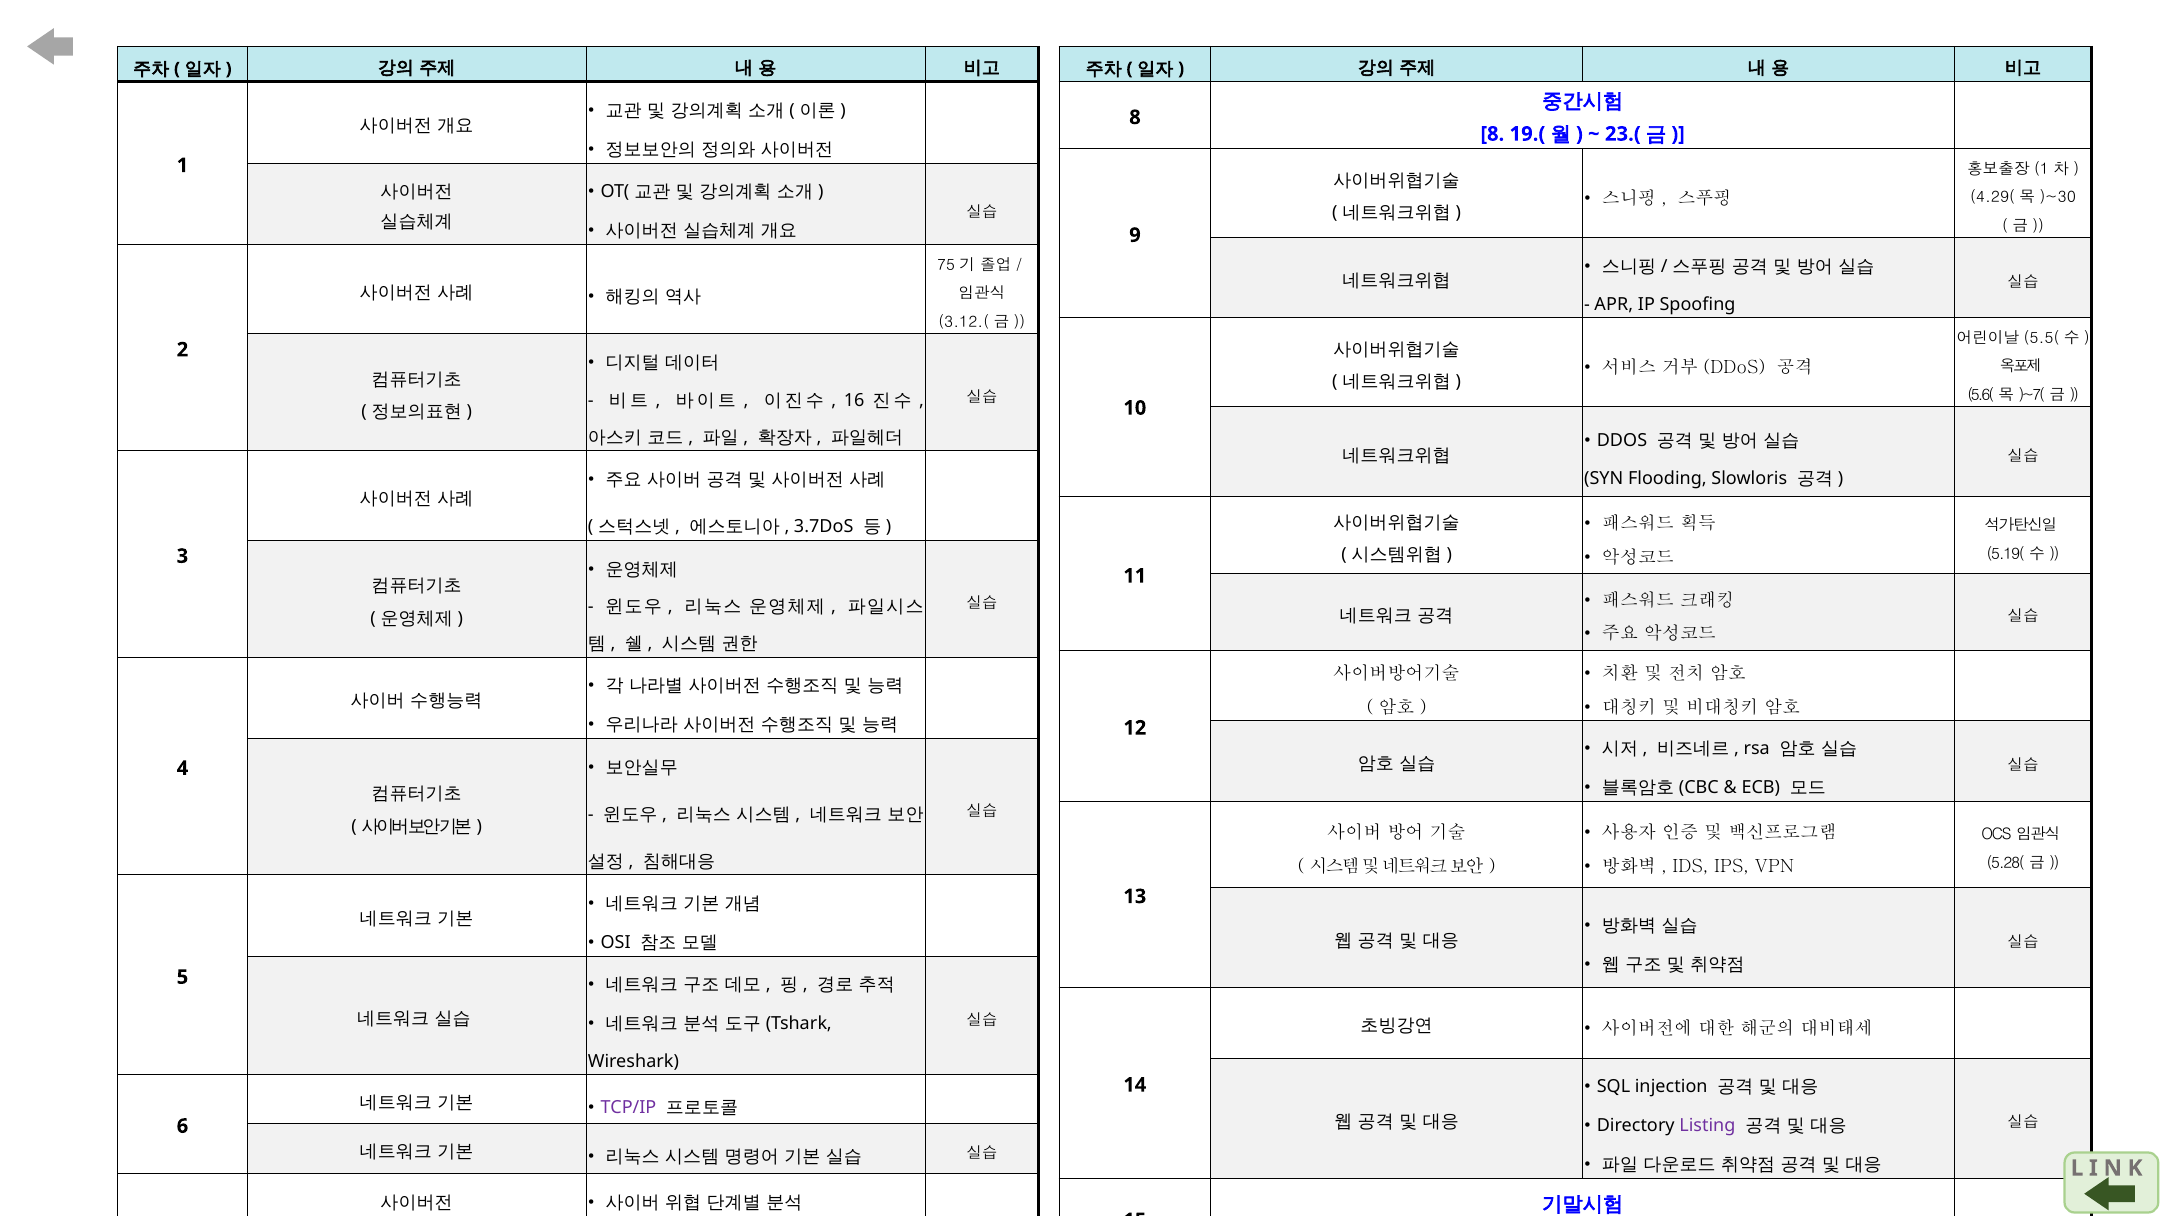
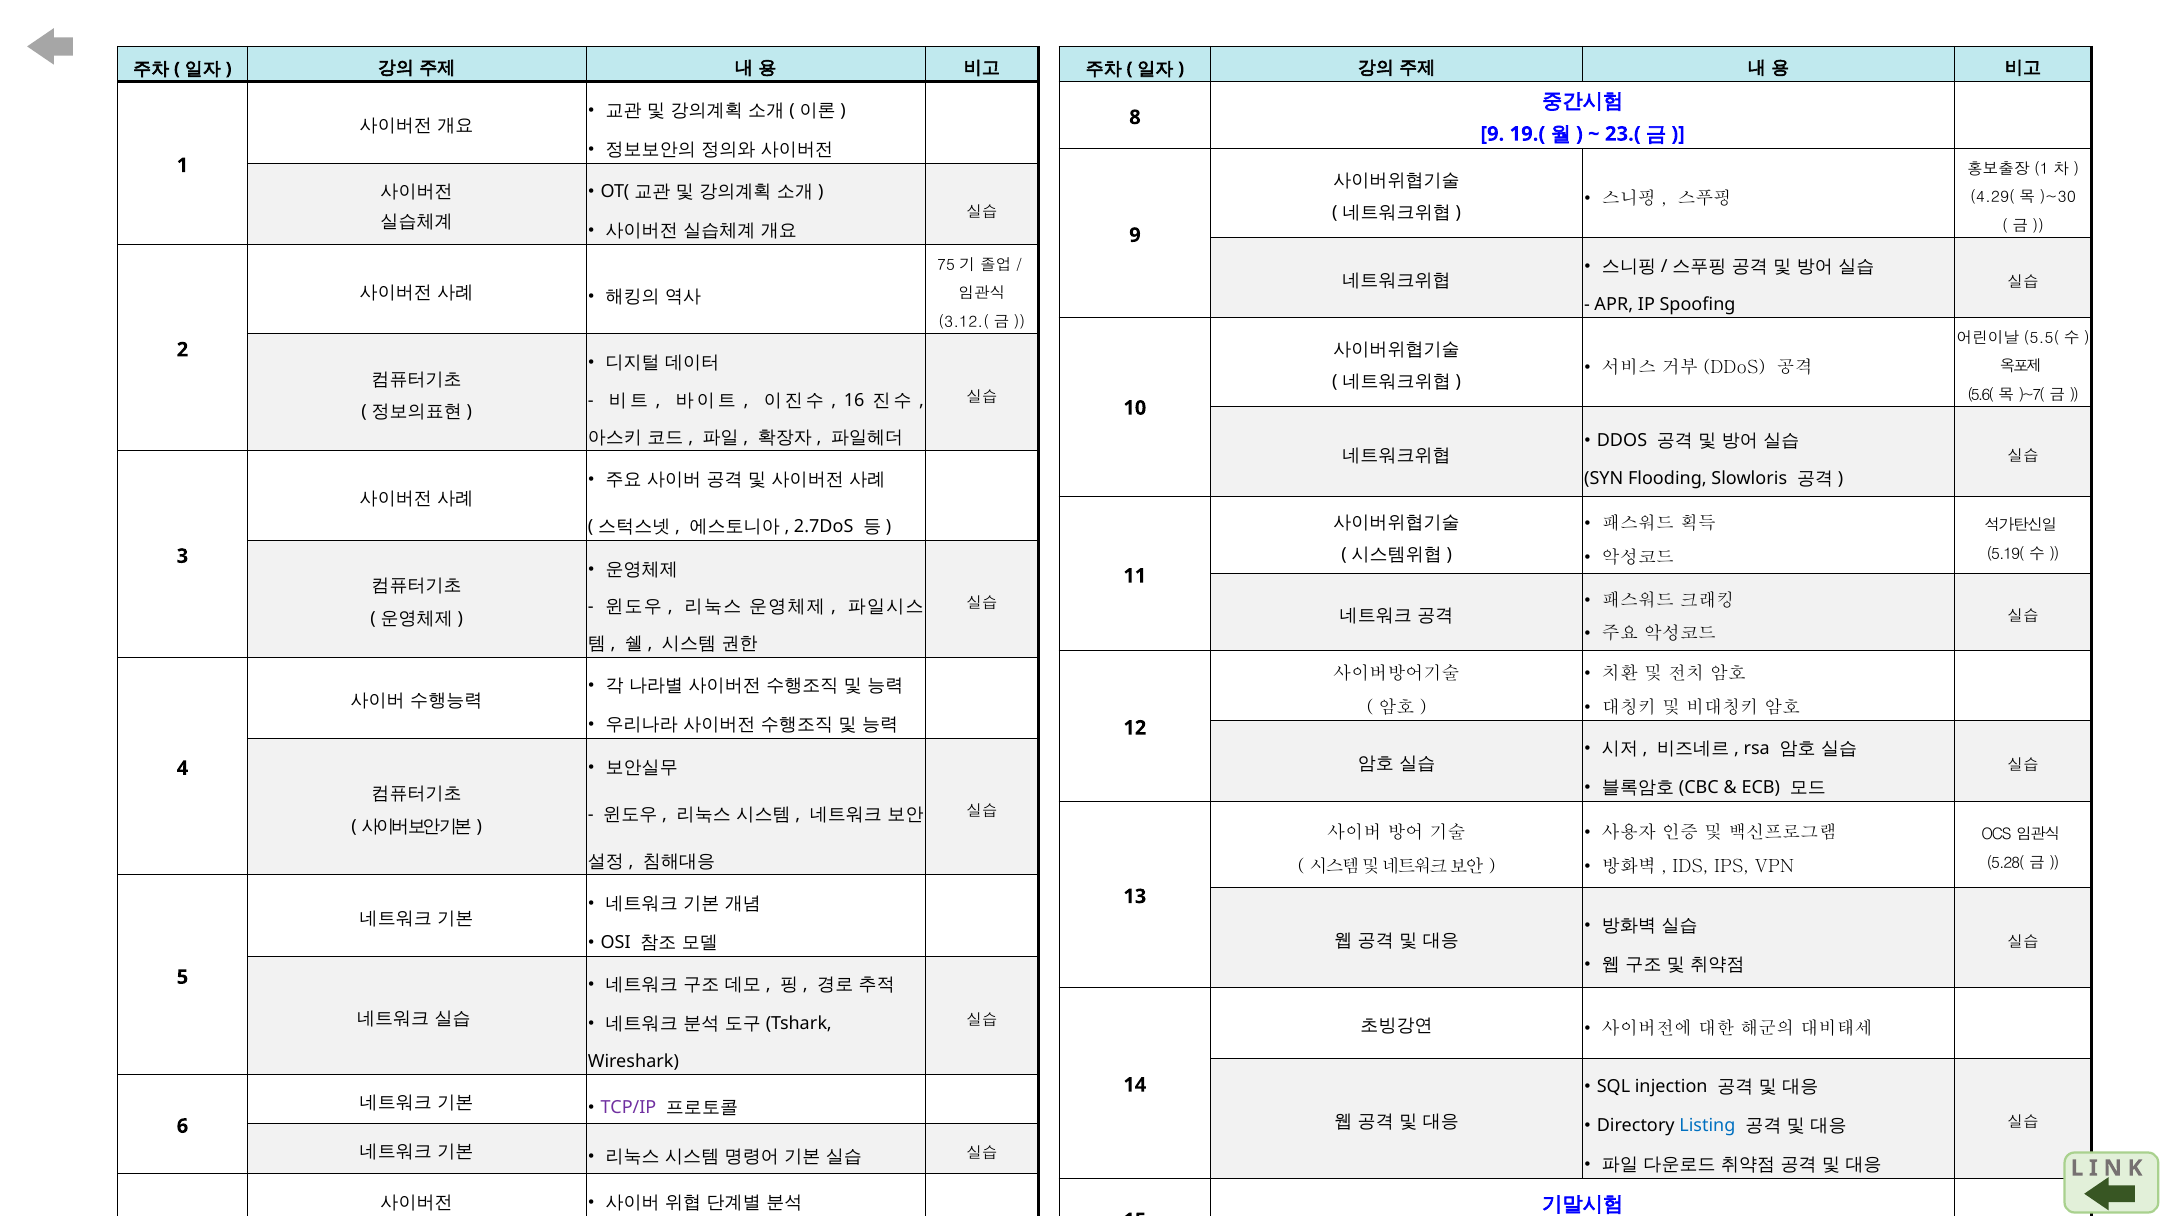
8: 8 -> 9 (1492, 134)
3.7DoS: 3.7DoS -> 2.7DoS (824, 527)
Listing colour: purple -> blue (1707, 1126)
